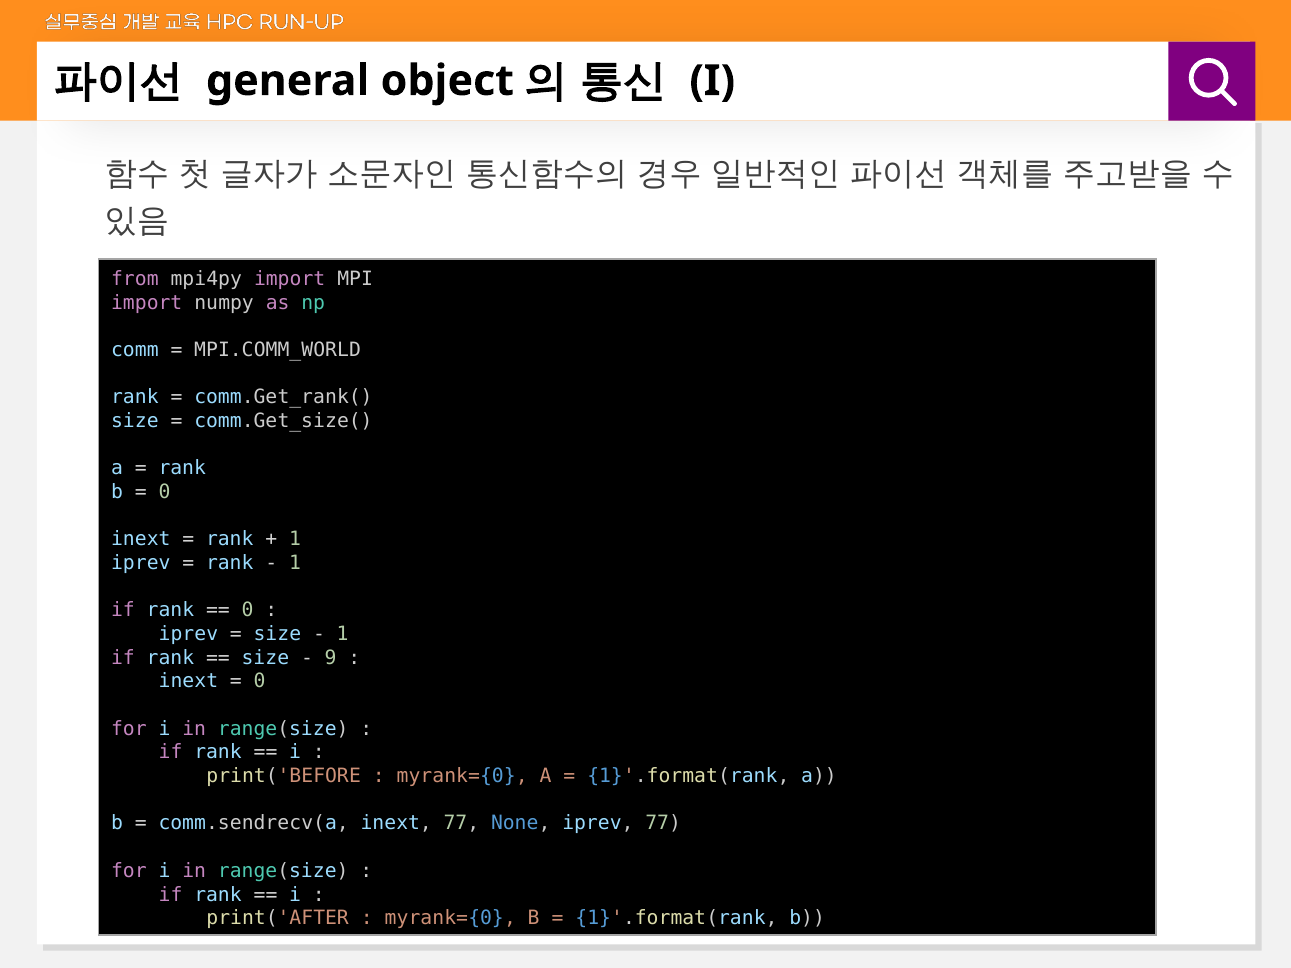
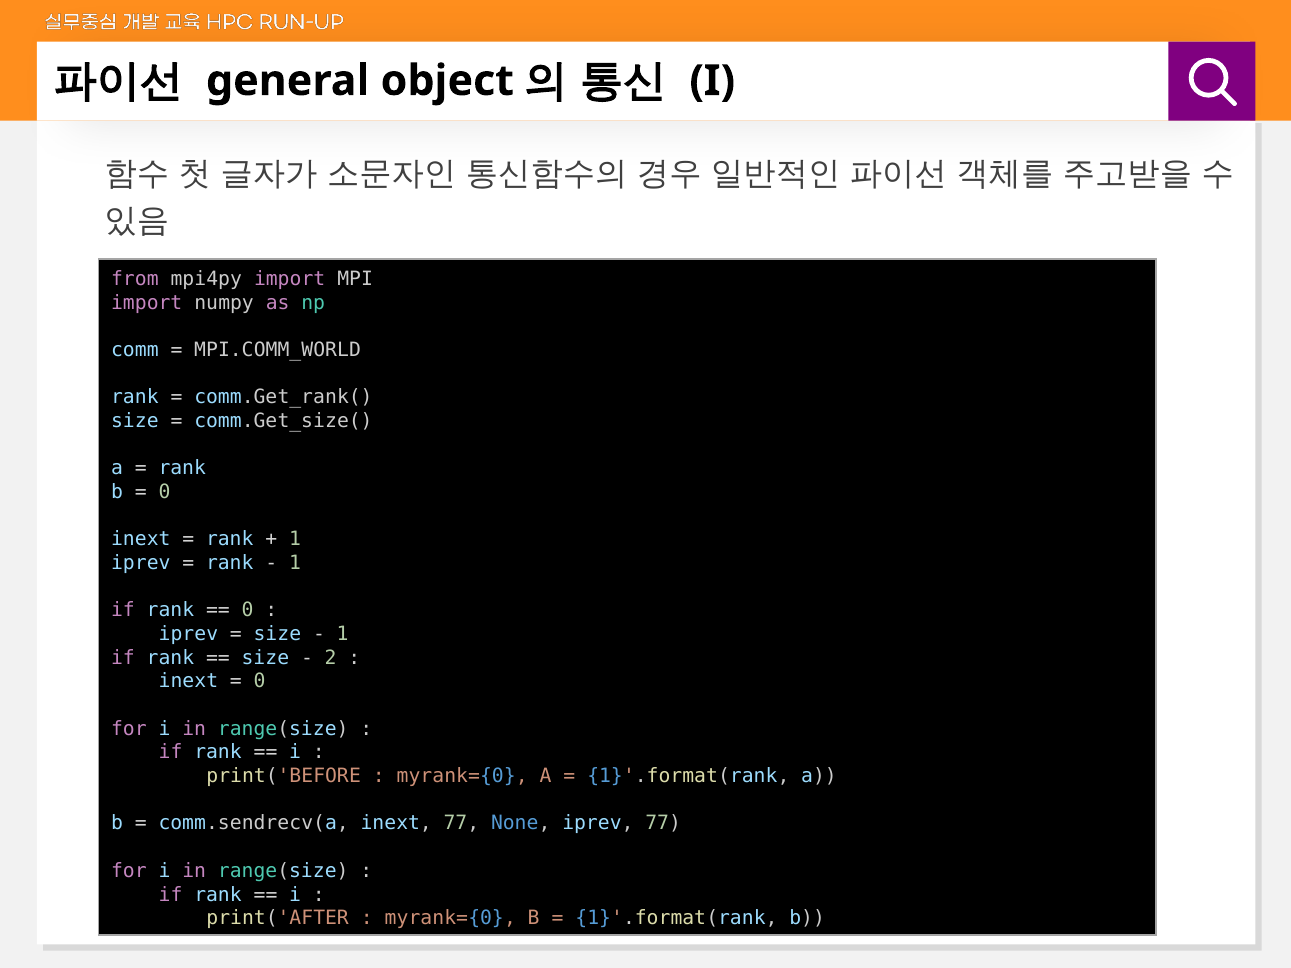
9: 9 -> 2 (331, 658)
